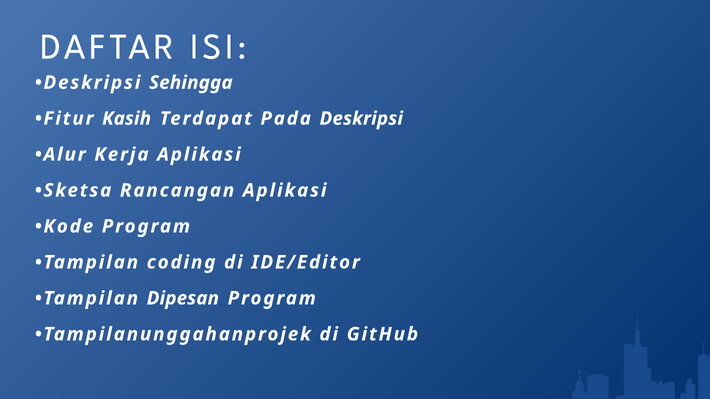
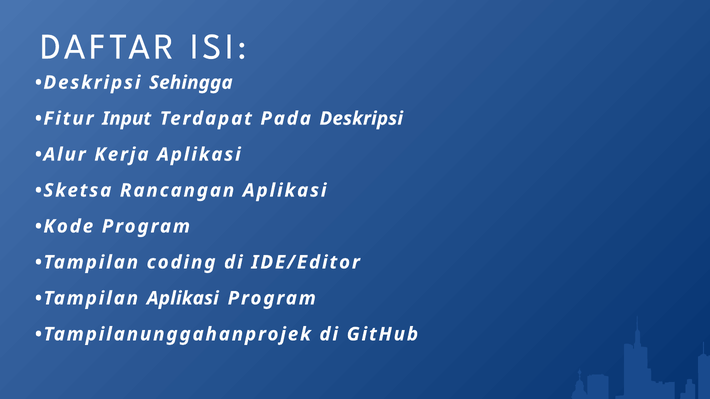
Kasih: Kasih -> Input (127, 119)
Tampilan Dipesan: Dipesan -> Aplikasi (183, 299)
